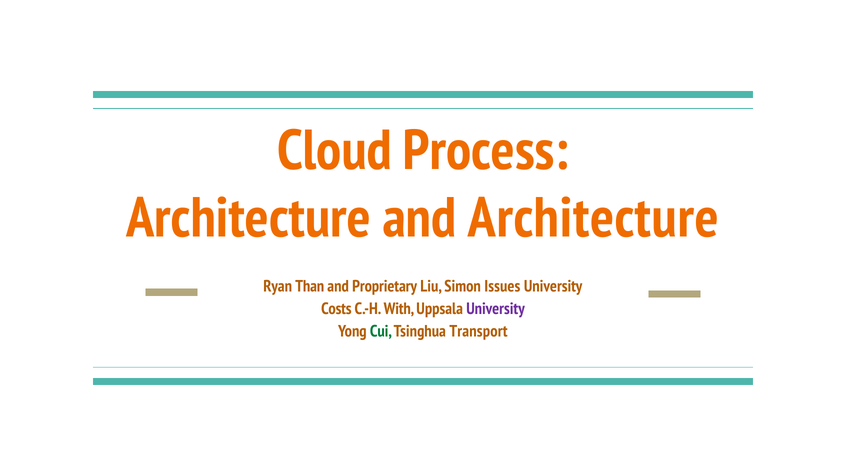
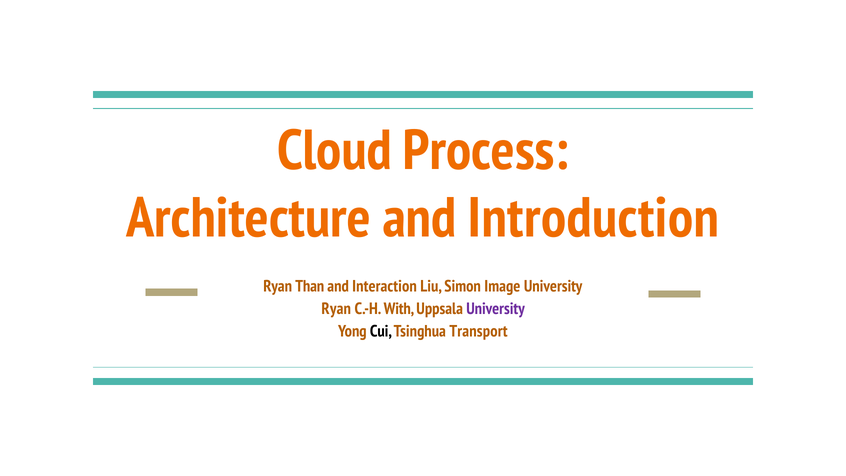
and Architecture: Architecture -> Introduction (593, 218)
Proprietary: Proprietary -> Interaction (385, 286)
Issues: Issues -> Image (502, 286)
Costs: Costs -> Ryan (336, 309)
Cui colour: green -> black (381, 331)
